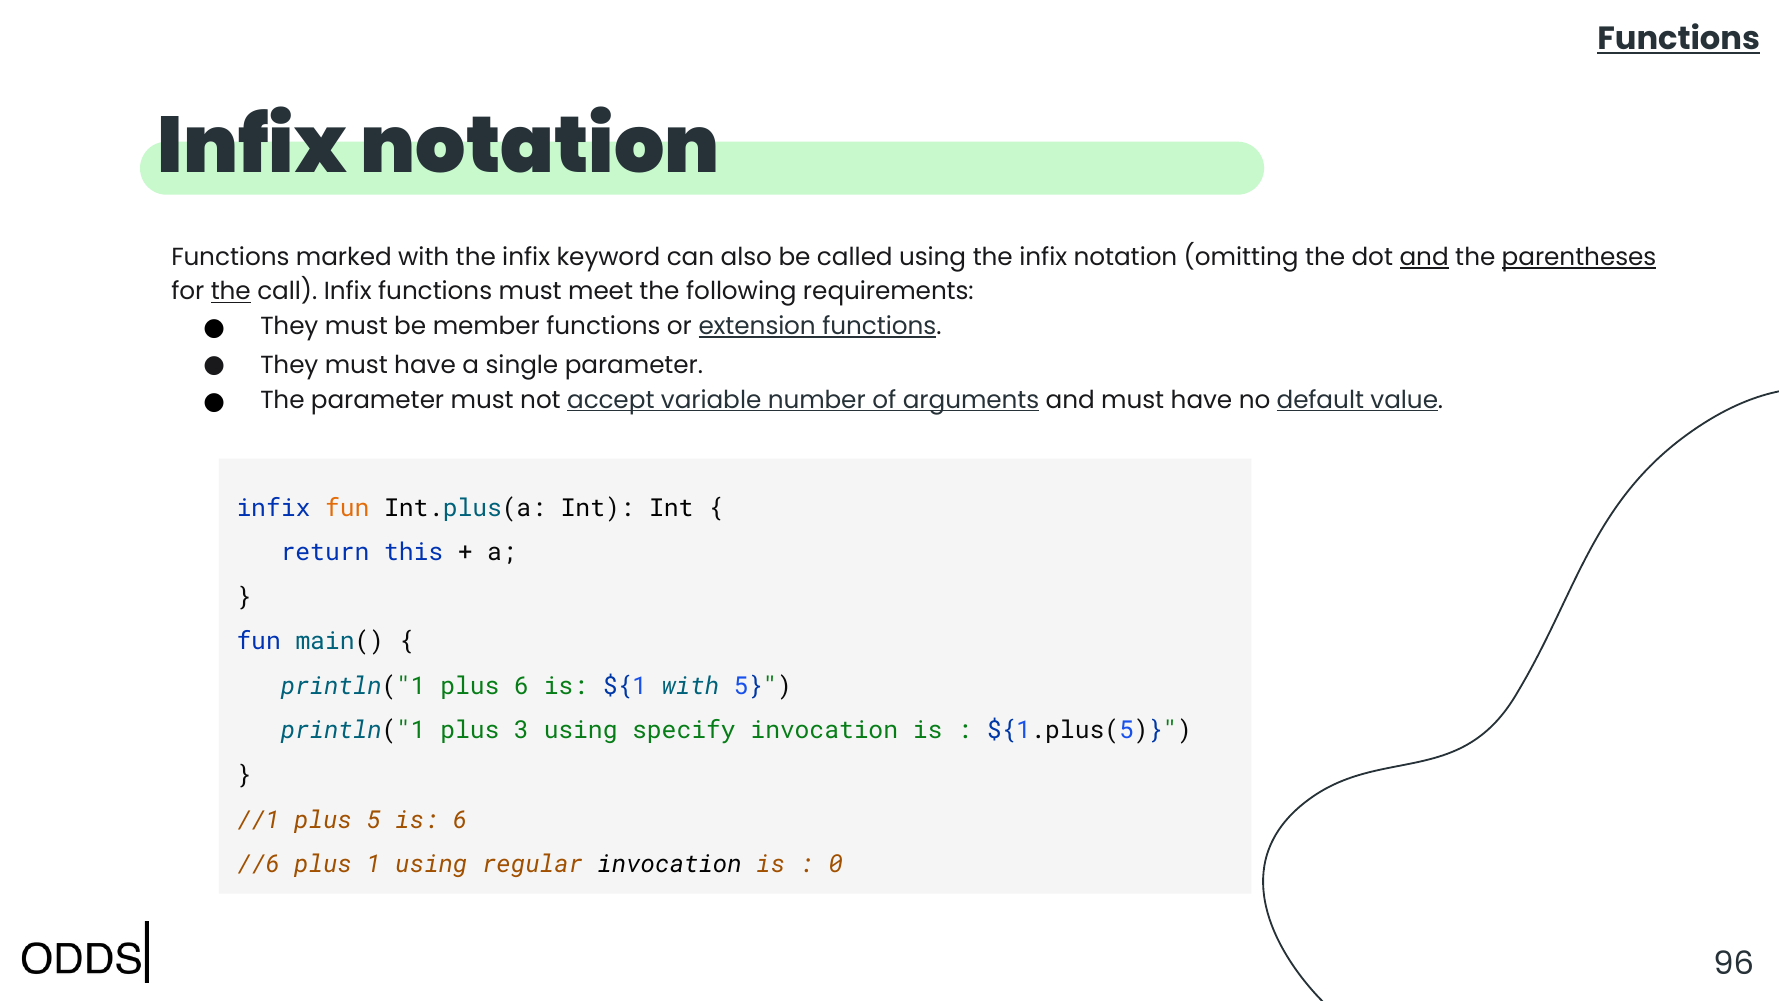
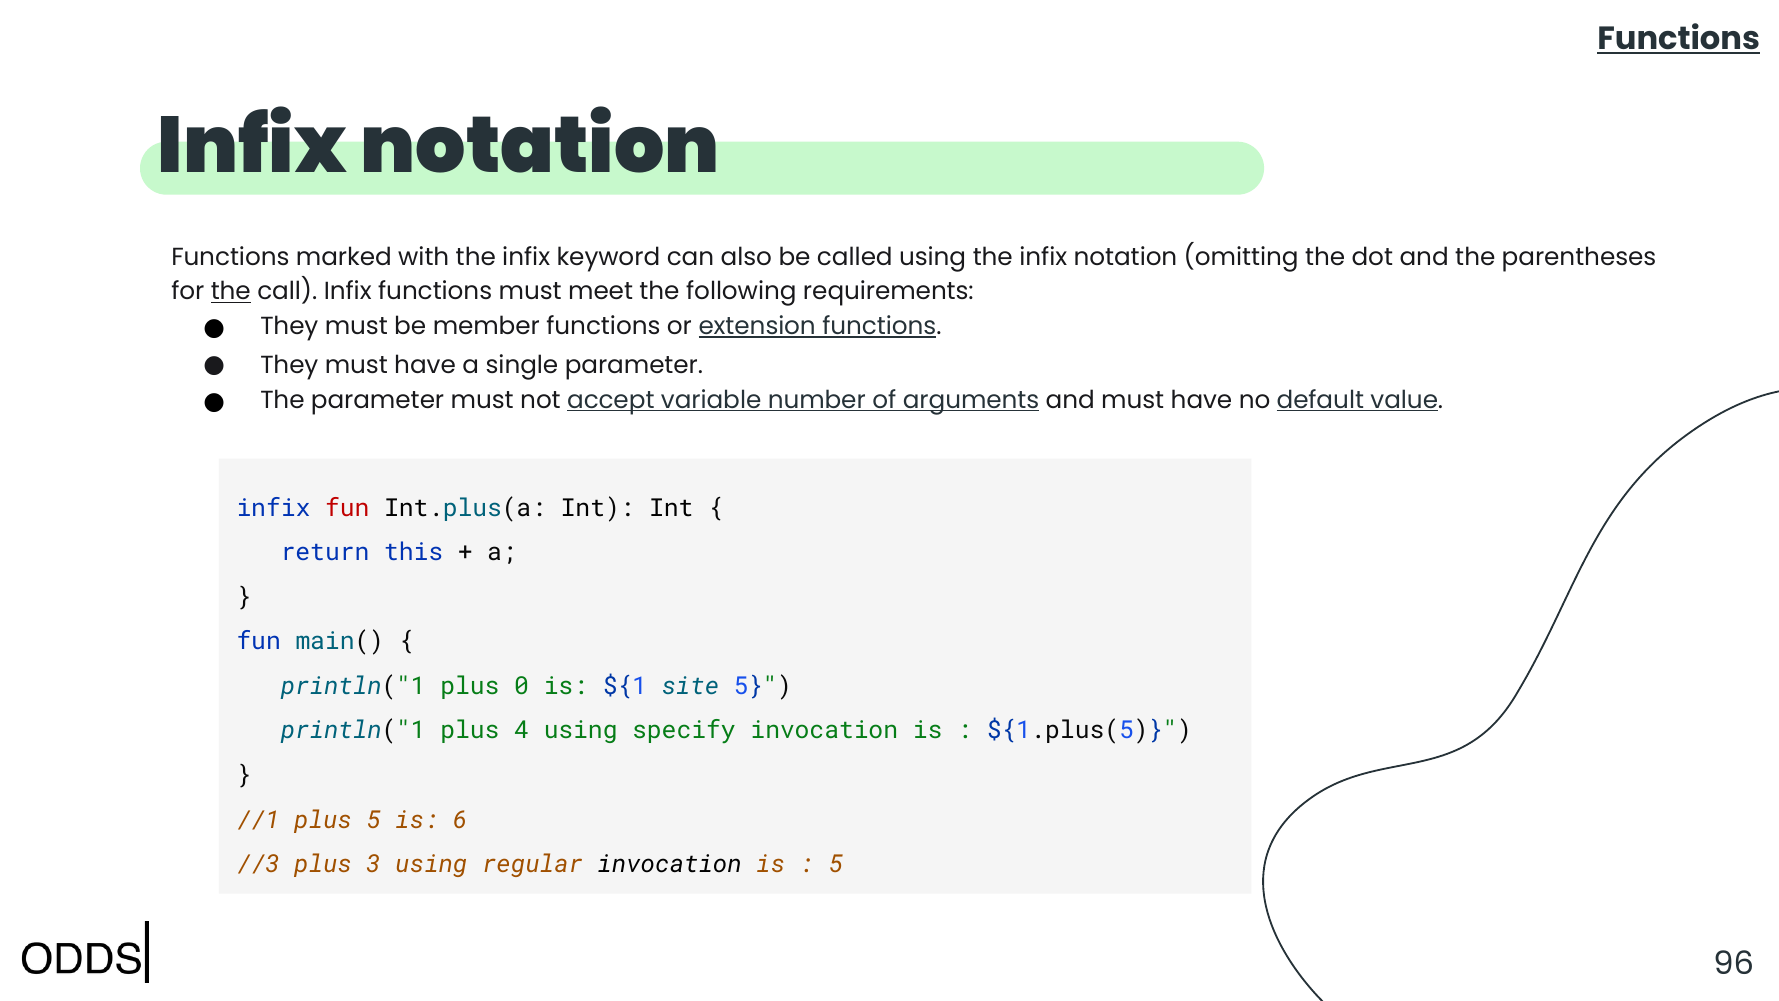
and underline: present -> none (1424, 258)
parentheses underline: present -> none (1579, 258)
fun colour: orange -> red (347, 508)
plus 6: 6 -> 0 (522, 686)
${1 with: with -> site (690, 686)
3: 3 -> 4 (522, 731)
//6: //6 -> //3 (258, 864)
1: 1 -> 3 (374, 864)
0: 0 -> 5 (836, 864)
